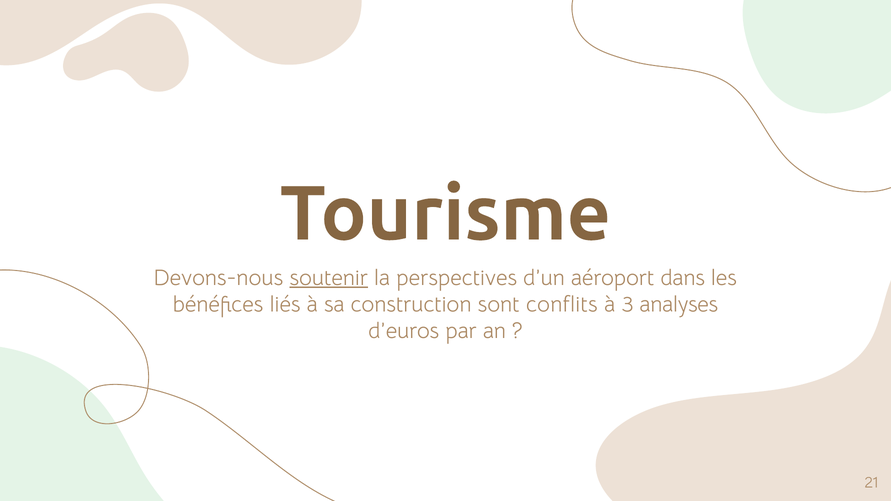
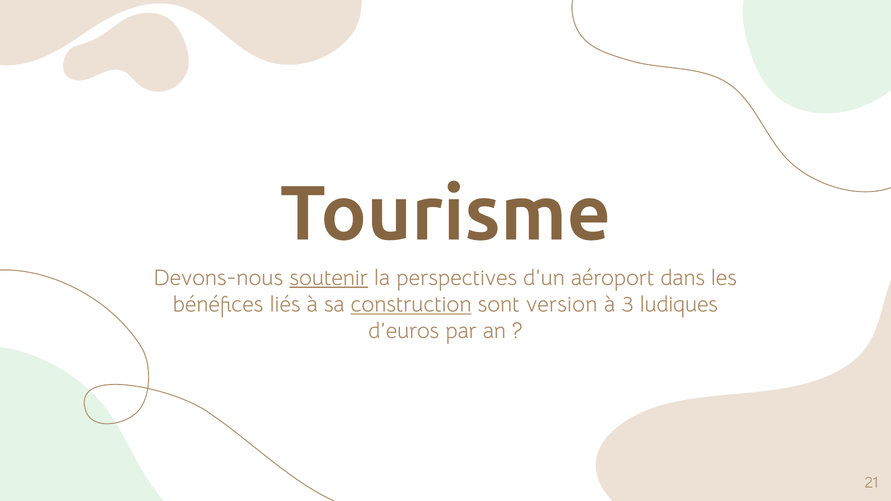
construction underline: none -> present (411, 304)
conflits: conflits -> version (562, 304)
analyses: analyses -> ludiques (679, 304)
